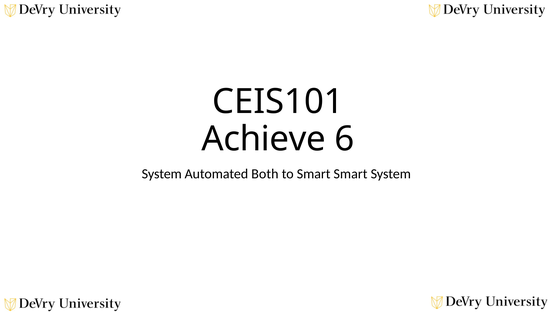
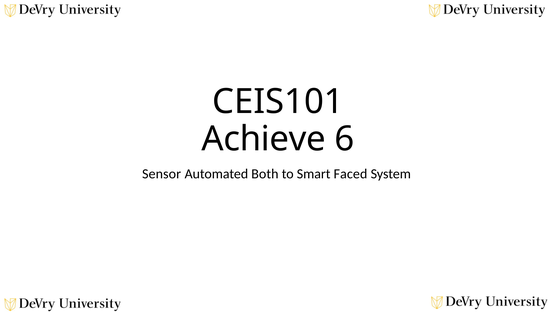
System: System -> Sensor (162, 174)
Smart Smart: Smart -> Faced (350, 174)
